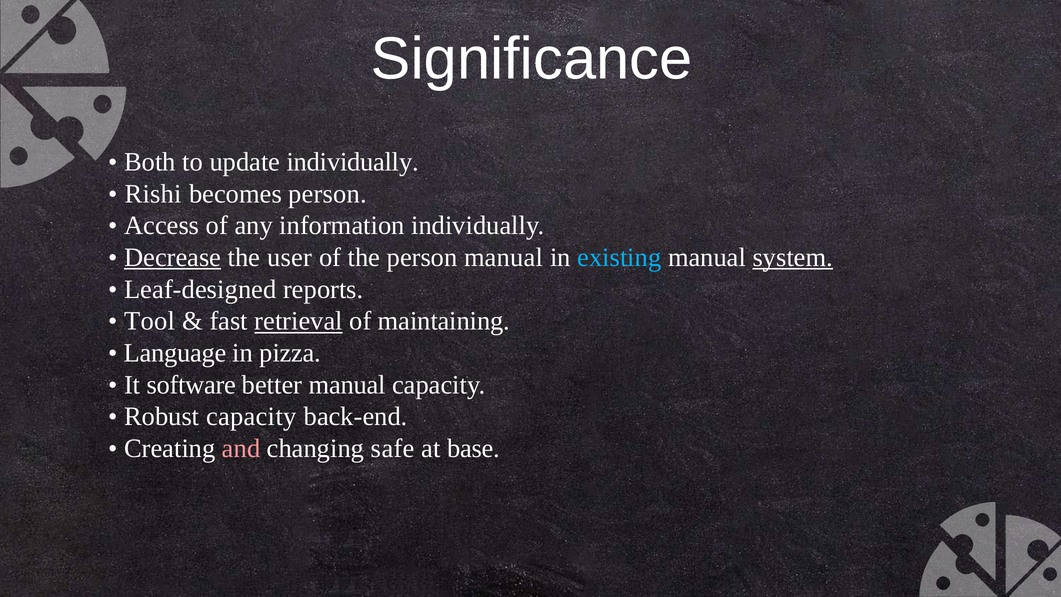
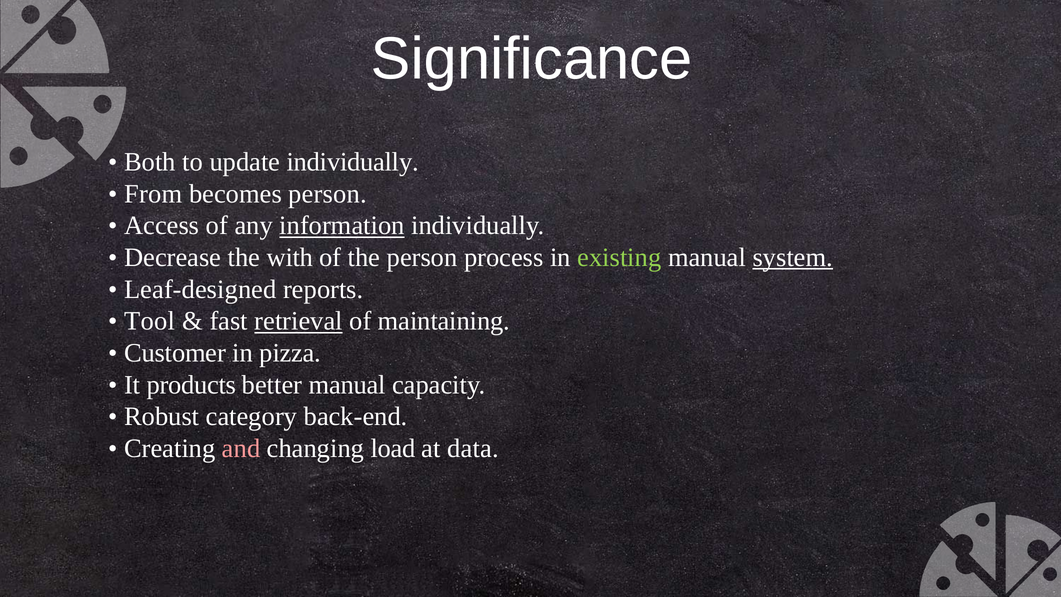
Rishi: Rishi -> From (153, 194)
information underline: none -> present (342, 226)
Decrease underline: present -> none (173, 257)
user: user -> with (290, 257)
person manual: manual -> process (504, 257)
existing colour: light blue -> light green (619, 257)
Language: Language -> Customer (175, 353)
software: software -> products (191, 385)
Robust capacity: capacity -> category (252, 417)
safe: safe -> load (393, 448)
base: base -> data (473, 448)
